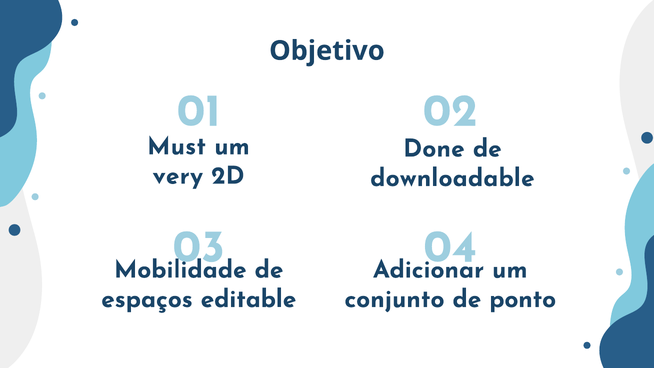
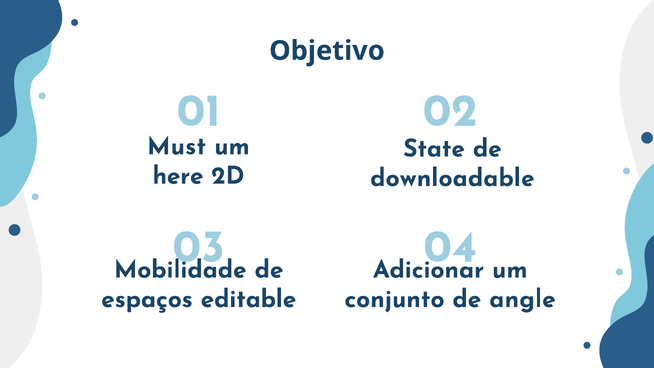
Done: Done -> State (434, 148)
very: very -> here (178, 176)
ponto: ponto -> angle (523, 299)
